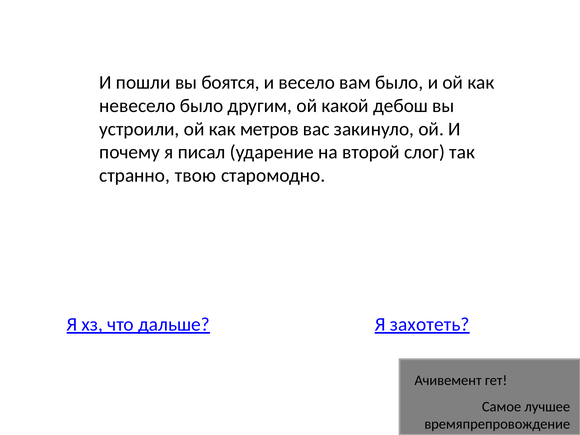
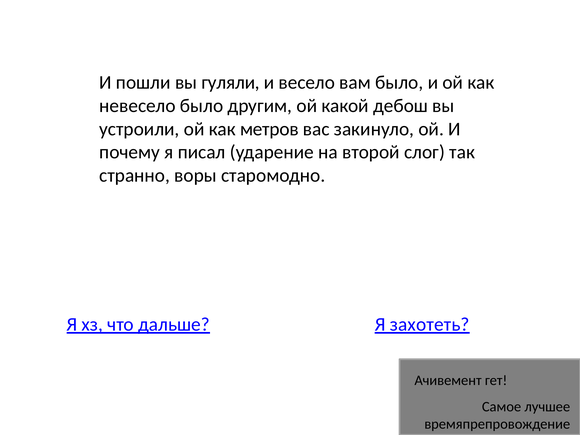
боятся: боятся -> гуляли (231, 83)
твою: твою -> воры (196, 175)
